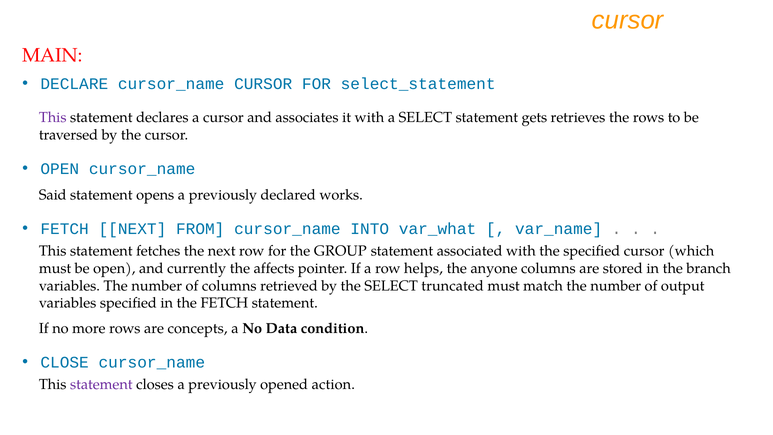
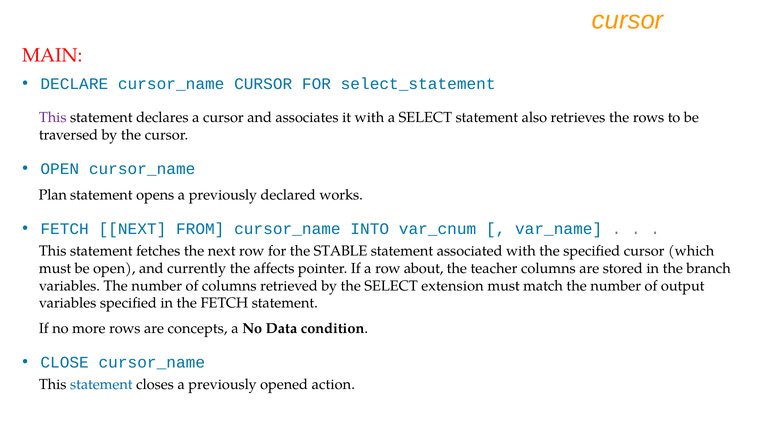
gets: gets -> also (534, 118)
Said: Said -> Plan (53, 195)
var_what: var_what -> var_cnum (438, 229)
GROUP: GROUP -> STABLE (341, 251)
helps: helps -> about (424, 268)
anyone: anyone -> teacher (494, 268)
truncated: truncated -> extension (453, 286)
statement colour: purple -> blue (101, 384)
